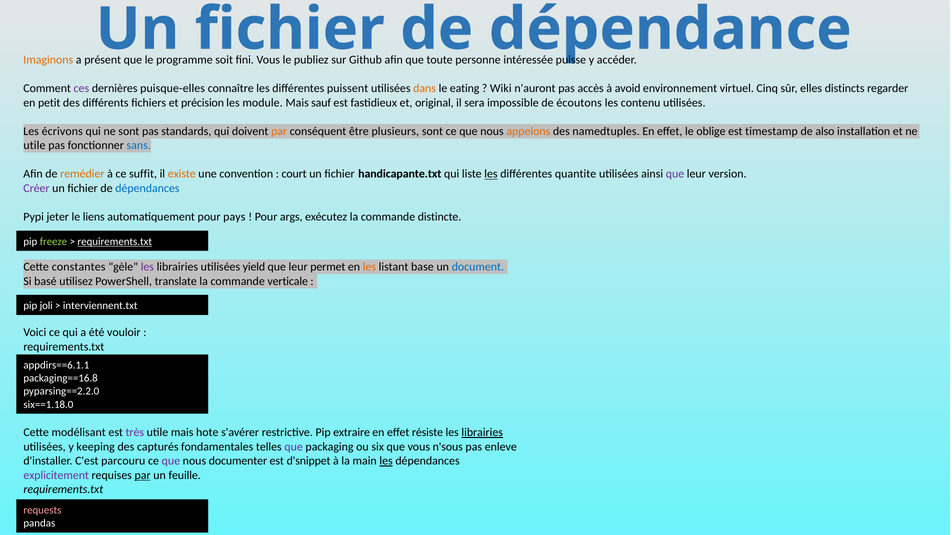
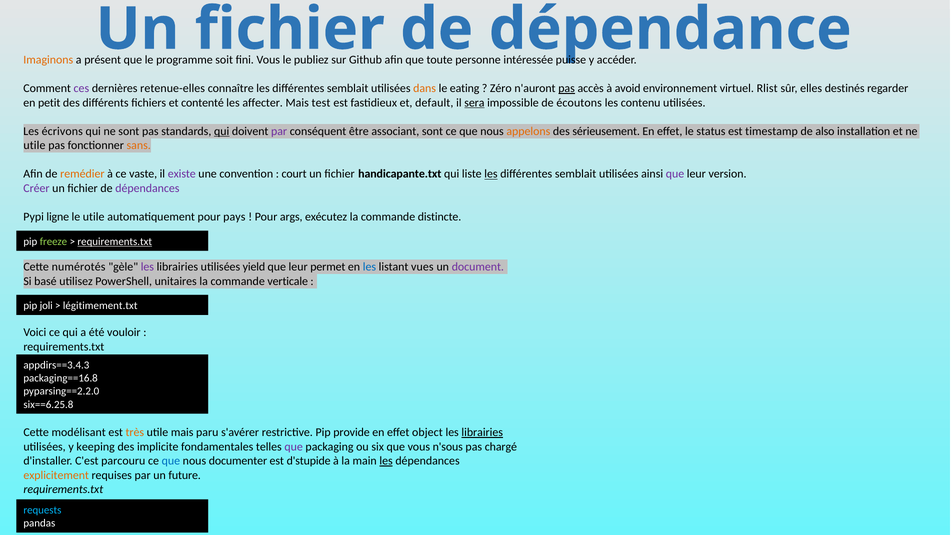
puisque-elles: puisque-elles -> retenue-elles (173, 89)
connaître les différentes puissent: puissent -> semblait (348, 89)
Wiki: Wiki -> Zéro (501, 89)
pas underline: none -> present (567, 89)
Cinq: Cinq -> Rlist (767, 89)
distincts: distincts -> destinés (845, 89)
précision: précision -> contenté (203, 103)
module: module -> affecter (263, 103)
sauf: sauf -> test (321, 103)
original: original -> default (434, 103)
sera underline: none -> present (474, 103)
qui underline: none -> present (222, 131)
par colour: orange -> purple (279, 131)
plusieurs: plusieurs -> associant (395, 131)
namedtuples: namedtuples -> sérieusement (606, 131)
oblige: oblige -> status (711, 131)
sans colour: blue -> orange (139, 146)
suffit: suffit -> vaste (143, 174)
existe colour: orange -> purple (182, 174)
quantite: quantite -> semblait (576, 174)
dépendances colour: blue -> purple (147, 188)
jeter: jeter -> ligne (58, 217)
le liens: liens -> utile (94, 217)
constantes: constantes -> numérotés (79, 267)
les colour: orange -> blue (369, 267)
base: base -> vues (422, 267)
document colour: blue -> purple (478, 267)
translate: translate -> unitaires (176, 281)
interviennent.txt: interviennent.txt -> légitimement.txt (100, 306)
appdirs==6.1.1: appdirs==6.1.1 -> appdirs==3.4.3 (56, 366)
six==1.18.0: six==1.18.0 -> six==6.25.8 (48, 405)
très colour: purple -> orange (135, 433)
hote: hote -> paru (207, 433)
extraire: extraire -> provide (352, 433)
résiste: résiste -> object (427, 433)
capturés: capturés -> implicite (158, 447)
enleve: enleve -> chargé (501, 447)
que colour: purple -> blue (171, 461)
d'snippet: d'snippet -> d'stupide (309, 461)
explicitement colour: purple -> orange (56, 476)
par underline: present -> none (143, 476)
feuille: feuille -> future (185, 476)
requests colour: pink -> light blue (42, 511)
